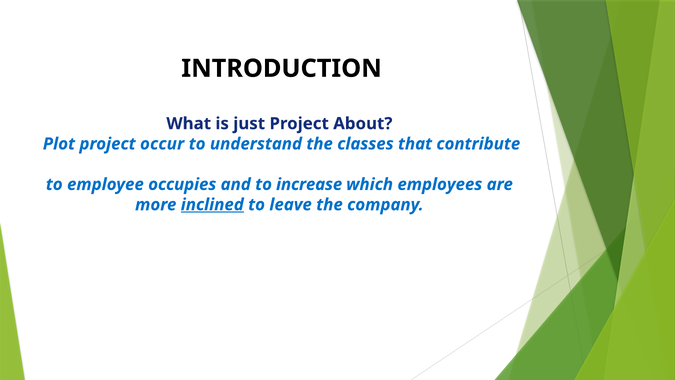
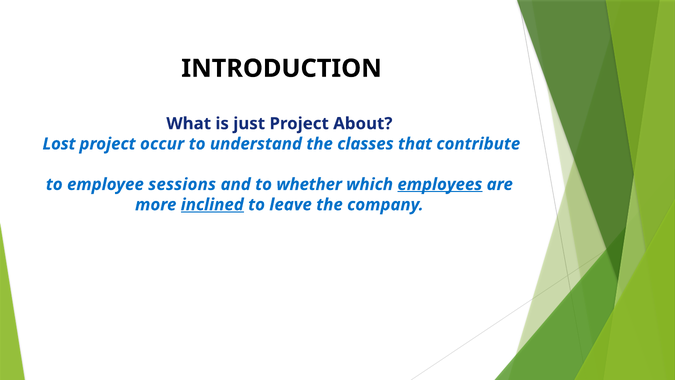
Plot: Plot -> Lost (59, 144)
occupies: occupies -> sessions (182, 184)
increase: increase -> whether (309, 184)
employees underline: none -> present (440, 184)
